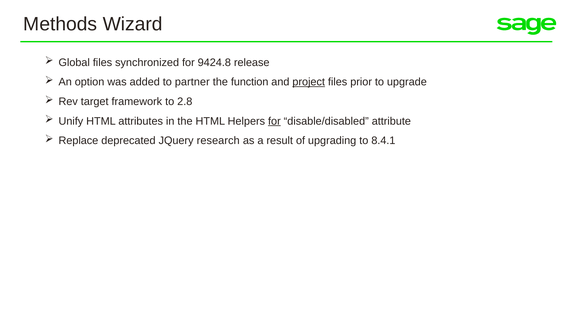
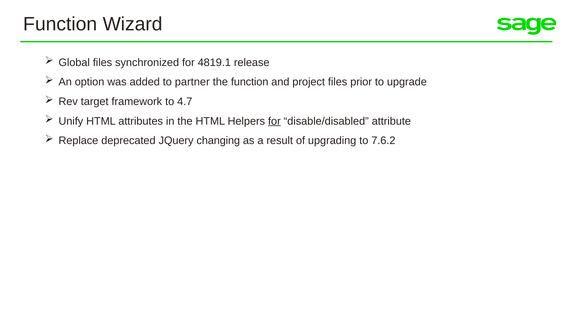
Methods: Methods -> Function (60, 24)
9424.8: 9424.8 -> 4819.1 (214, 62)
project underline: present -> none (309, 82)
2.8: 2.8 -> 4.7 (185, 101)
research: research -> changing (218, 141)
8.4.1: 8.4.1 -> 7.6.2 (383, 141)
